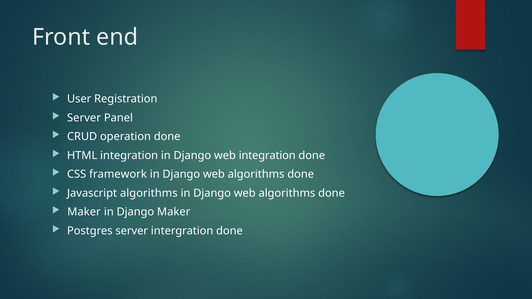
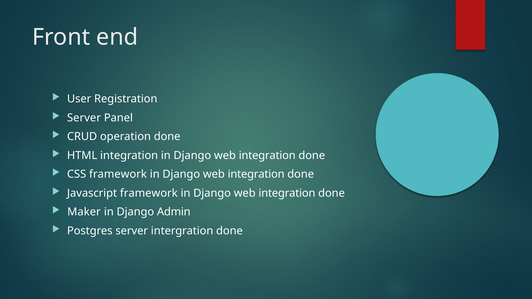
algorithms: algorithms -> integration (256, 174)
Javascript algorithms: algorithms -> framework (149, 193)
algorithms: algorithms -> integration (287, 193)
Django Maker: Maker -> Admin (174, 212)
